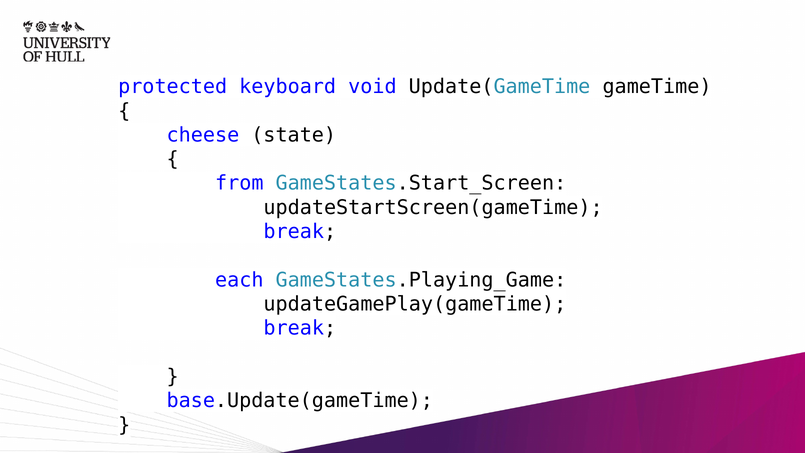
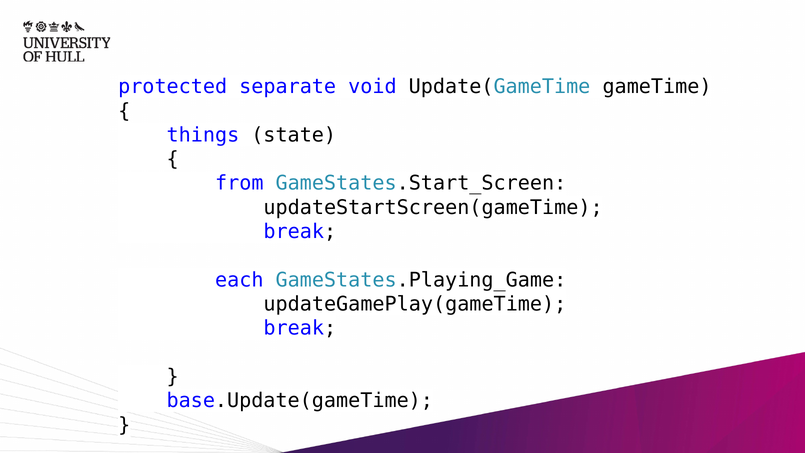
keyboard: keyboard -> separate (288, 87)
cheese: cheese -> things (203, 135)
